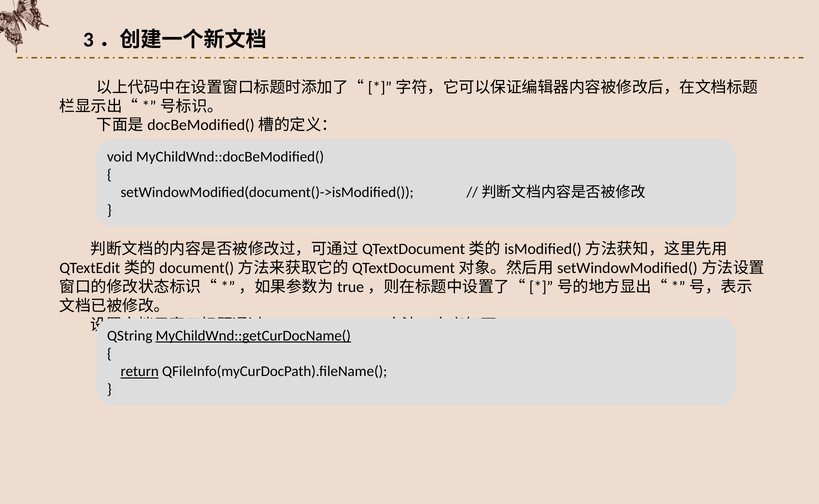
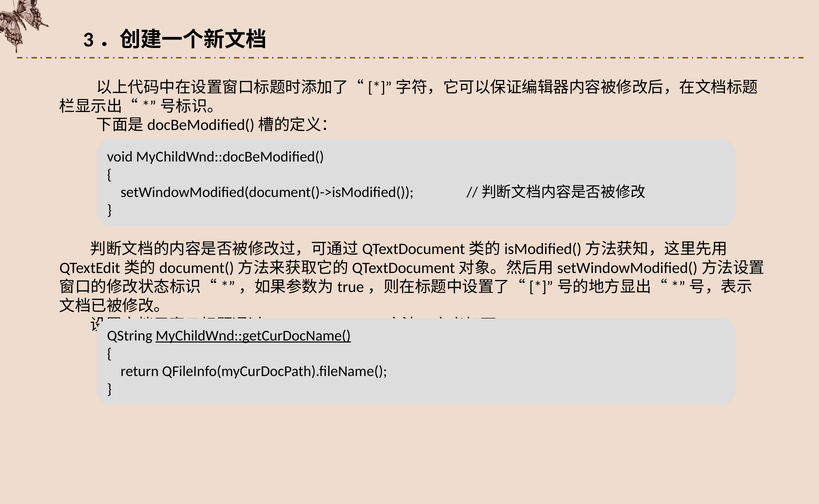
return underline: present -> none (140, 371)
